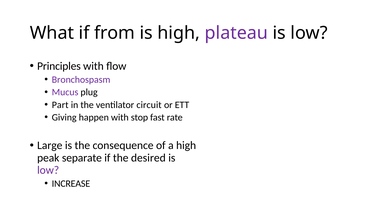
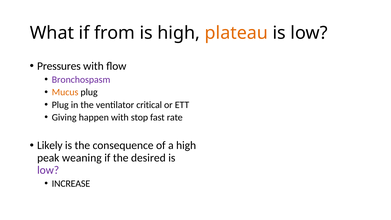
plateau colour: purple -> orange (236, 33)
Principles: Principles -> Pressures (59, 66)
Mucus colour: purple -> orange (65, 92)
Part: Part -> Plug (60, 105)
circuit: circuit -> critical (149, 105)
Large: Large -> Likely (50, 145)
separate: separate -> weaning (82, 158)
